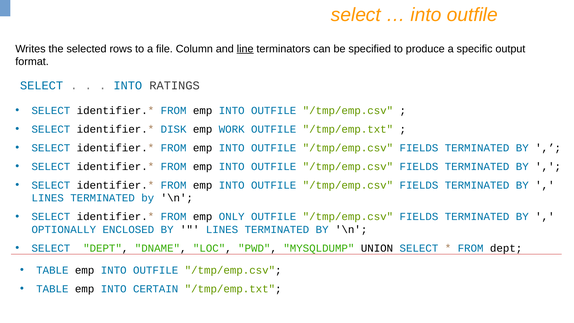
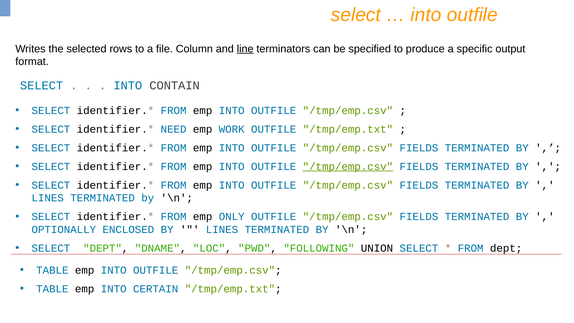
RATINGS: RATINGS -> CONTAIN (175, 85)
DISK: DISK -> NEED (174, 129)
/tmp/emp.csv underline: none -> present (348, 166)
MYSQLDUMP: MYSQLDUMP -> FOLLOWING (319, 248)
